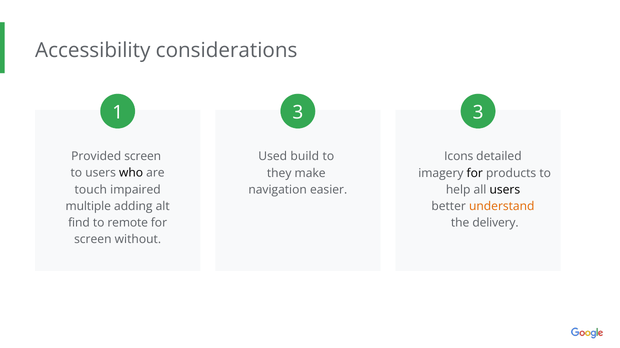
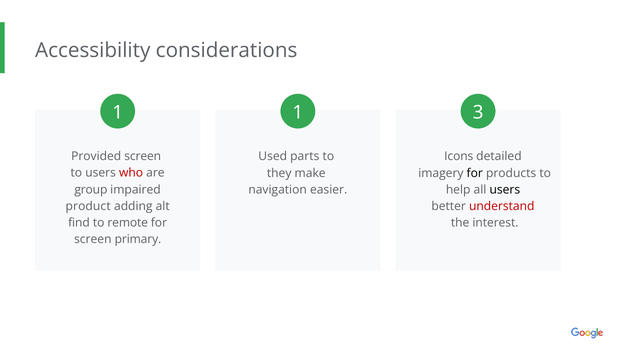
1 3: 3 -> 1 (298, 113)
build: build -> parts (305, 157)
who colour: black -> red (131, 173)
touch: touch -> group (91, 190)
multiple: multiple -> product (88, 207)
understand colour: orange -> red (502, 207)
delivery: delivery -> interest (495, 223)
without: without -> primary (138, 240)
